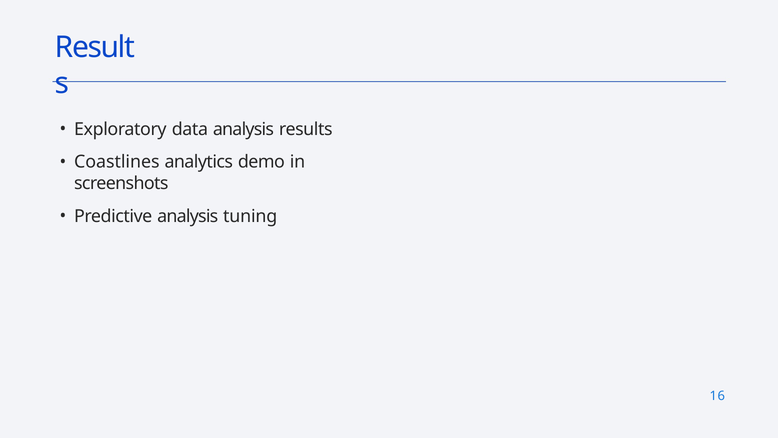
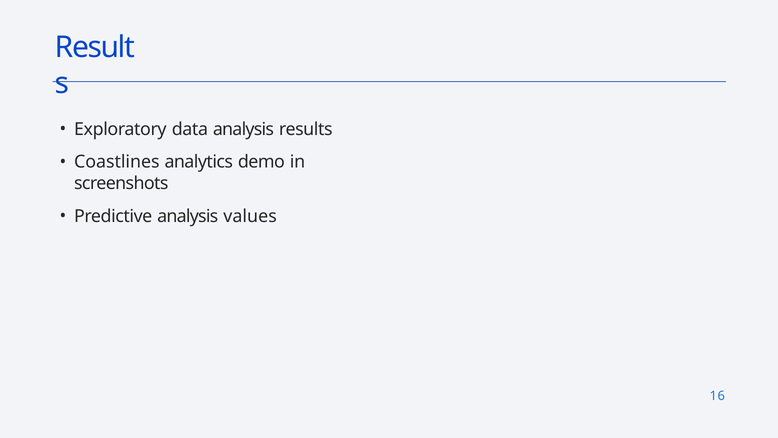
tuning: tuning -> values (250, 216)
